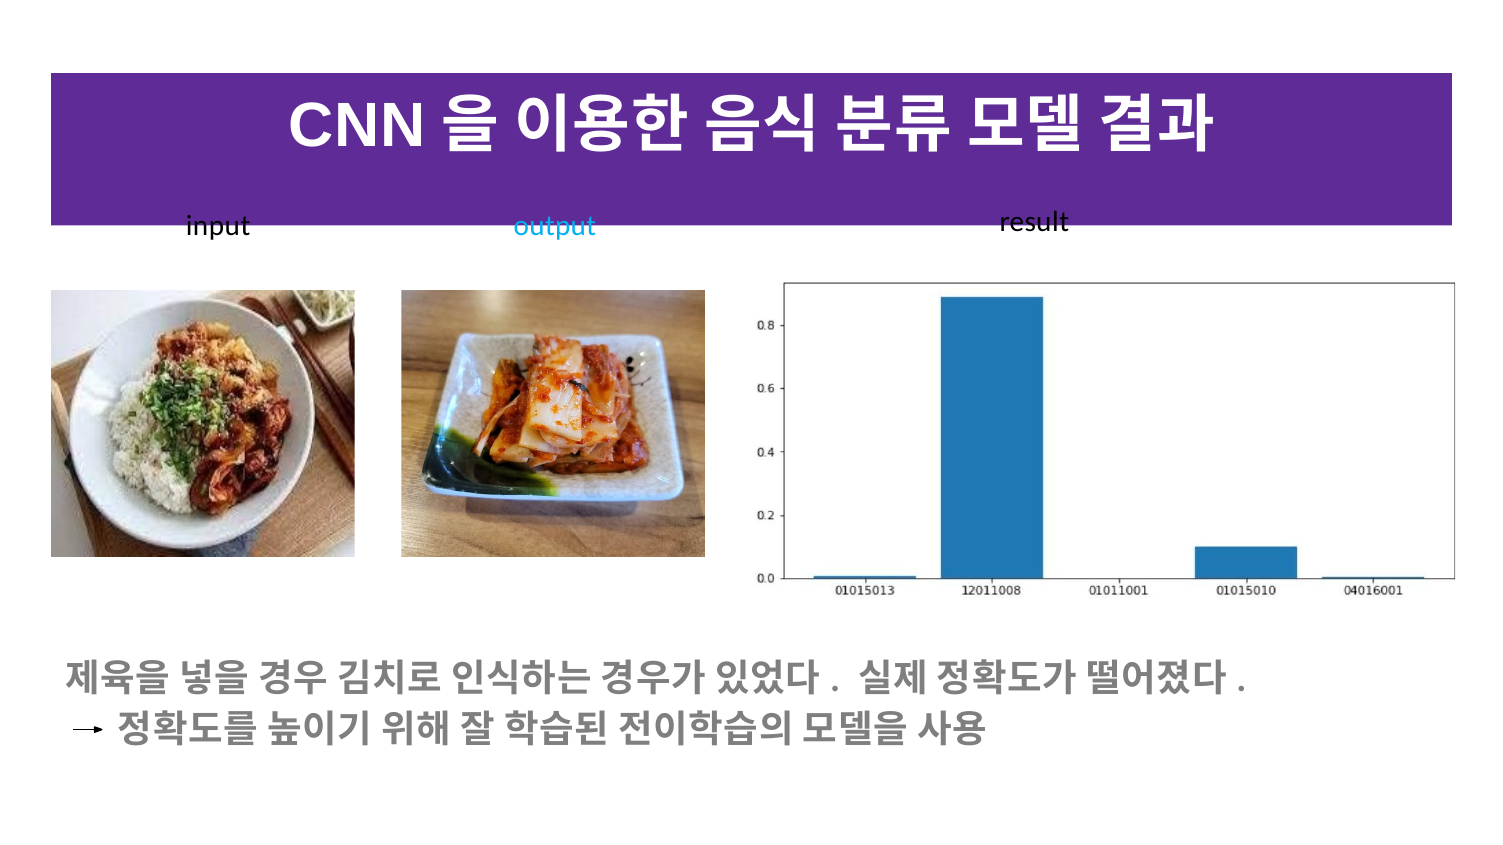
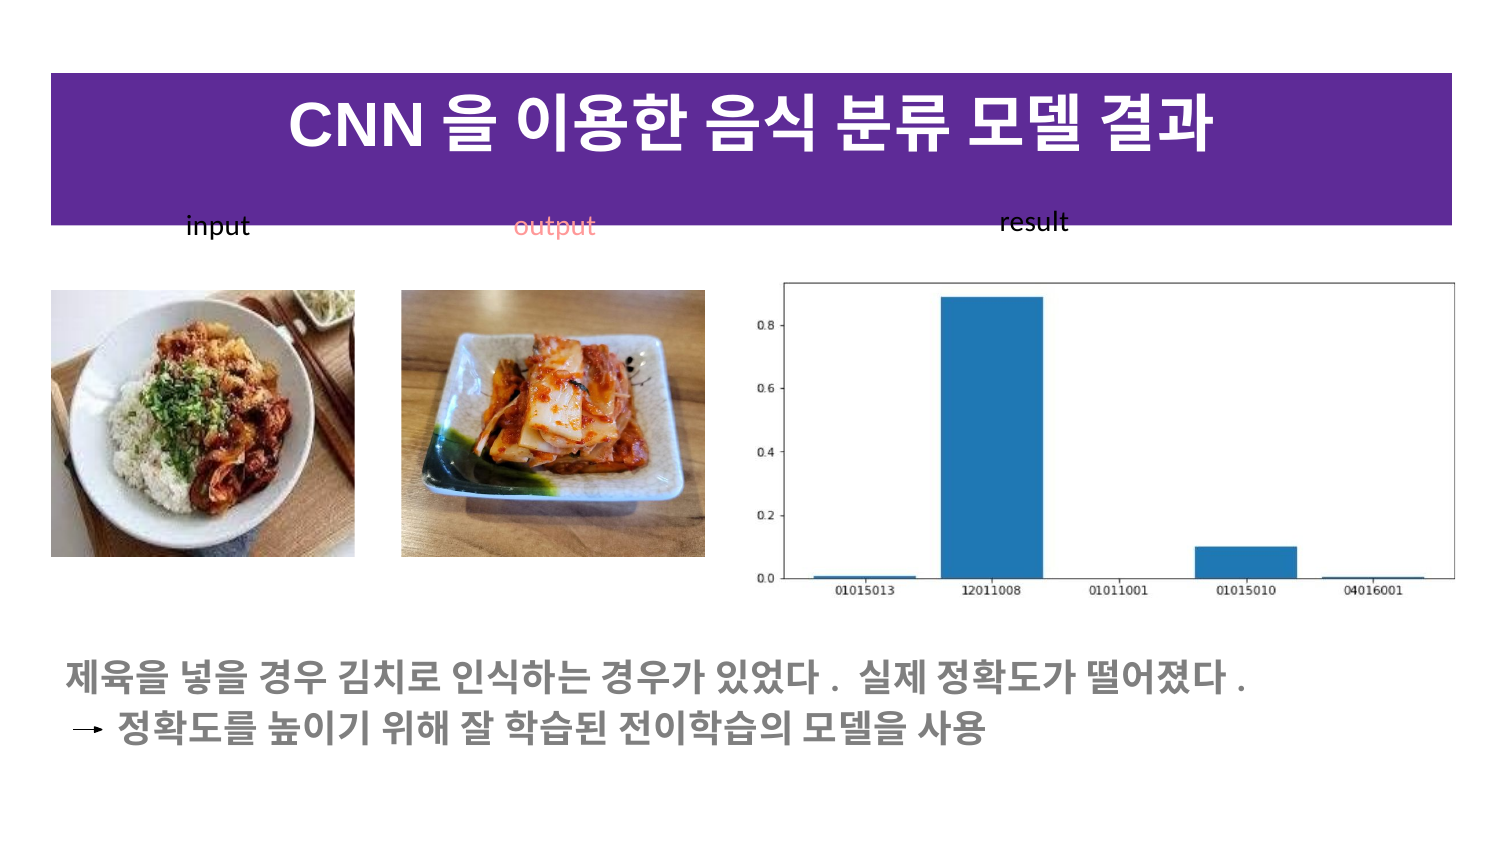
output colour: light blue -> pink (555, 226)
